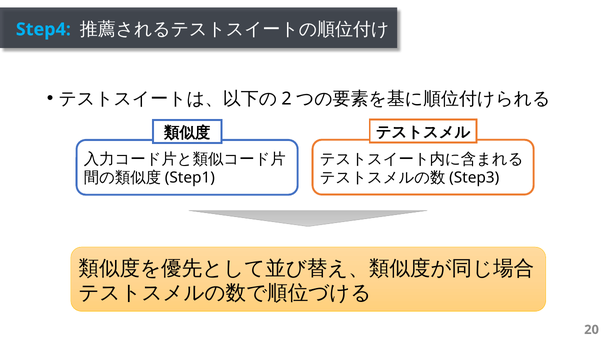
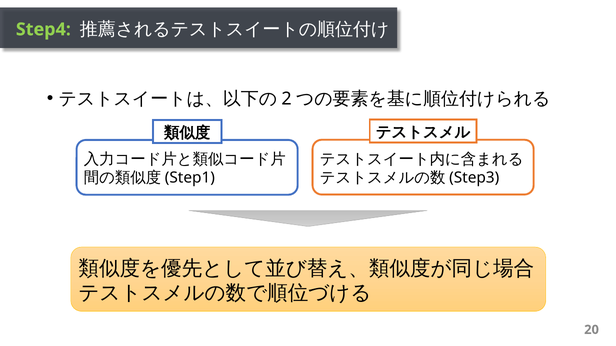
Step4 colour: light blue -> light green (43, 29)
